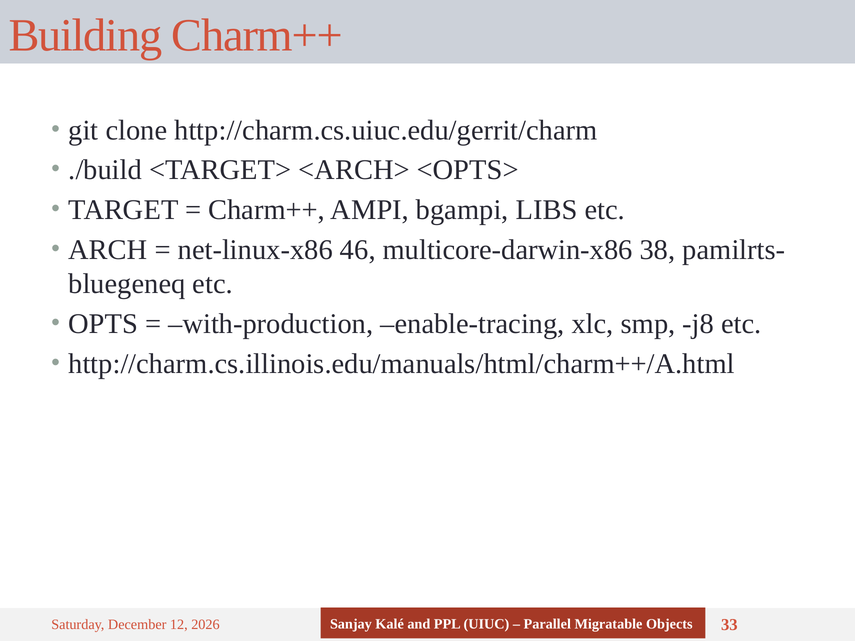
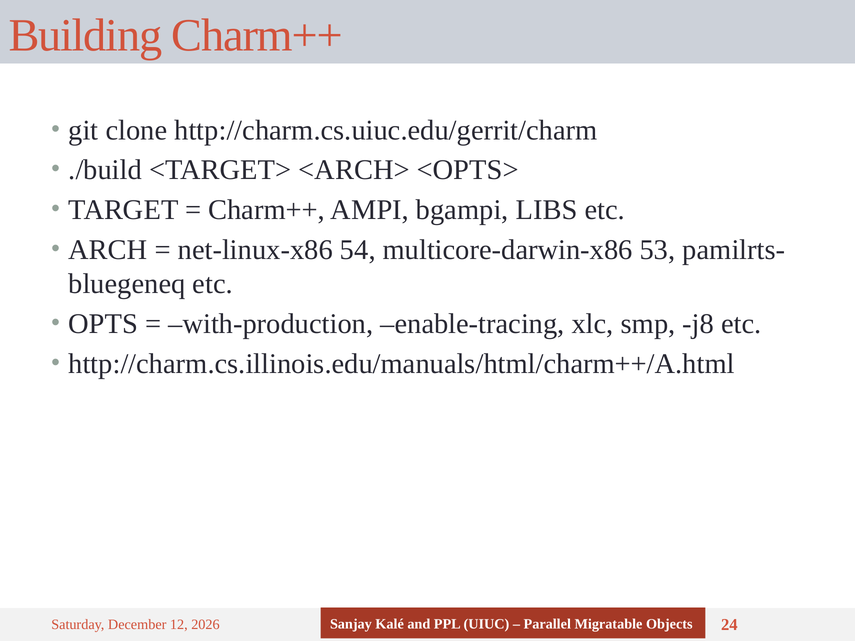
46: 46 -> 54 (358, 250)
38: 38 -> 53 (658, 250)
33: 33 -> 24 (729, 625)
